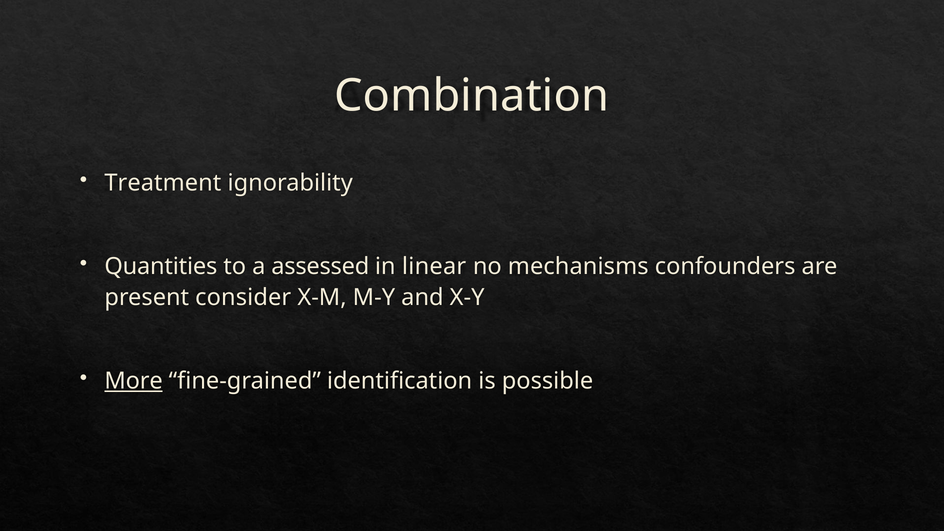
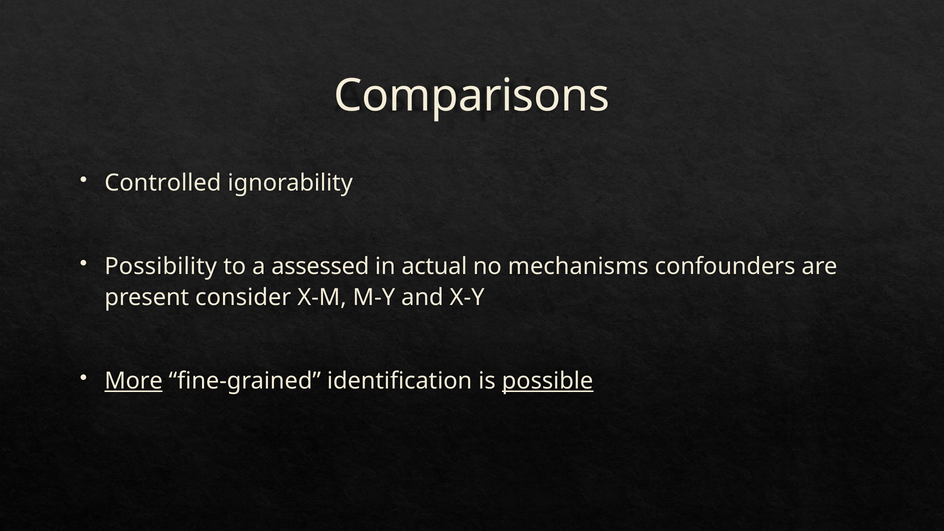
Combination: Combination -> Comparisons (472, 96)
Treatment: Treatment -> Controlled (163, 183)
Quantities: Quantities -> Possibility (161, 266)
linear: linear -> actual (434, 266)
possible underline: none -> present (548, 381)
